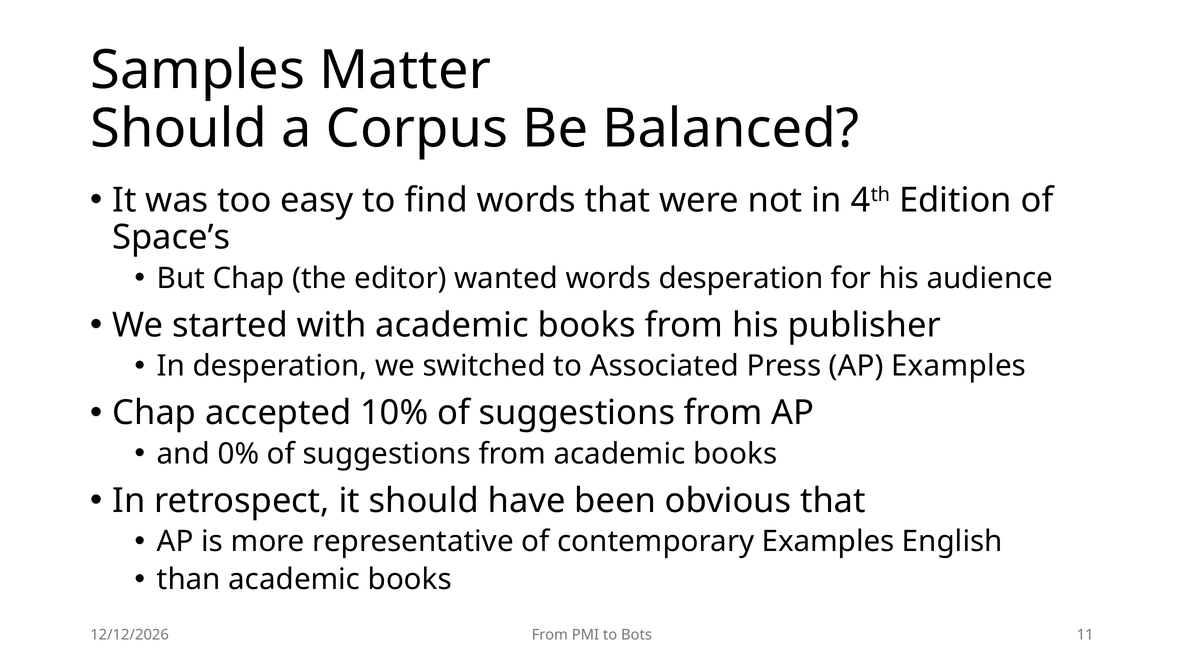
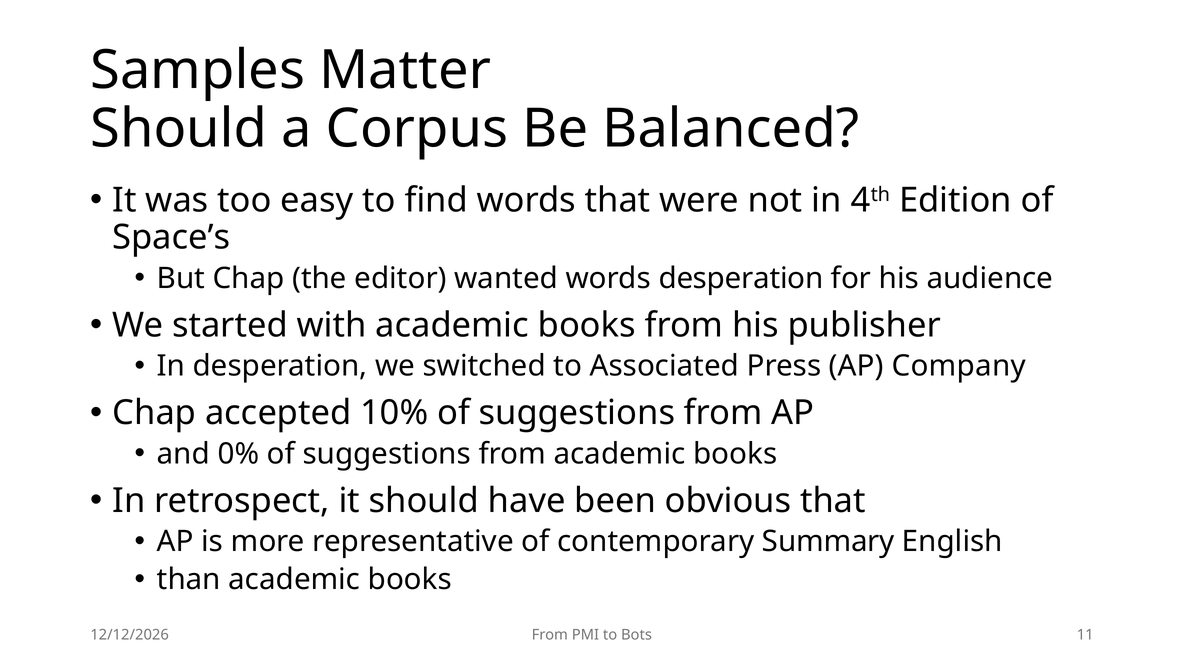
AP Examples: Examples -> Company (959, 366)
contemporary Examples: Examples -> Summary (828, 542)
